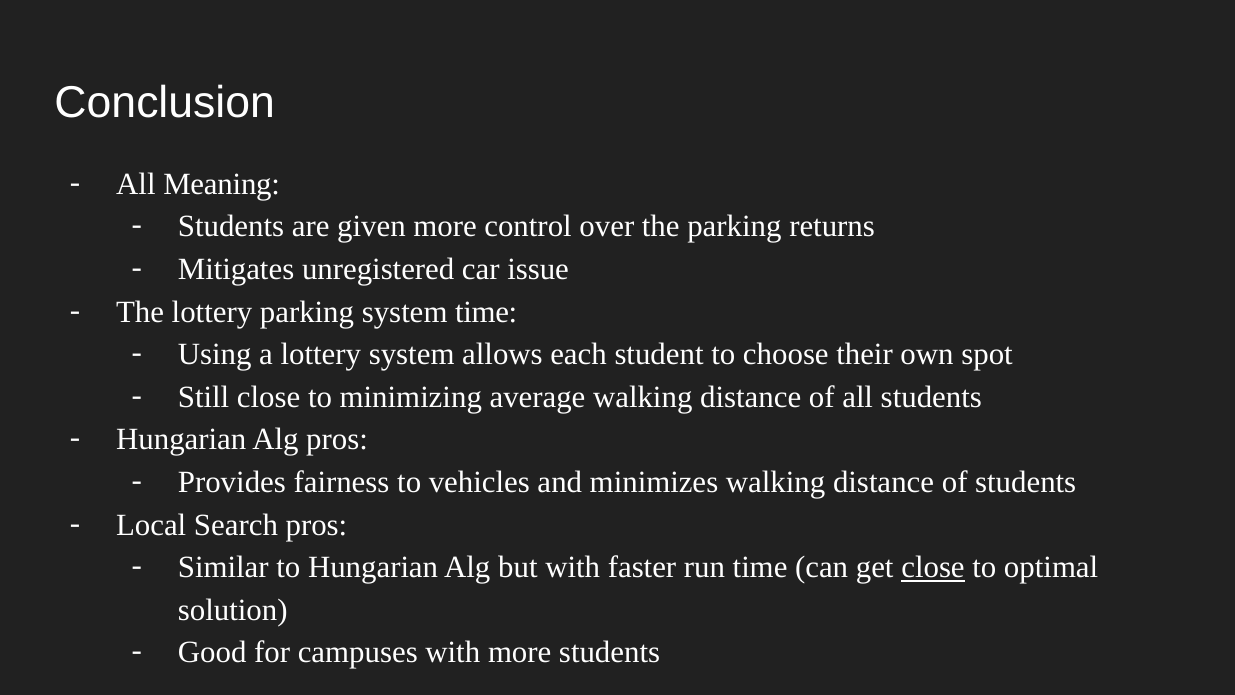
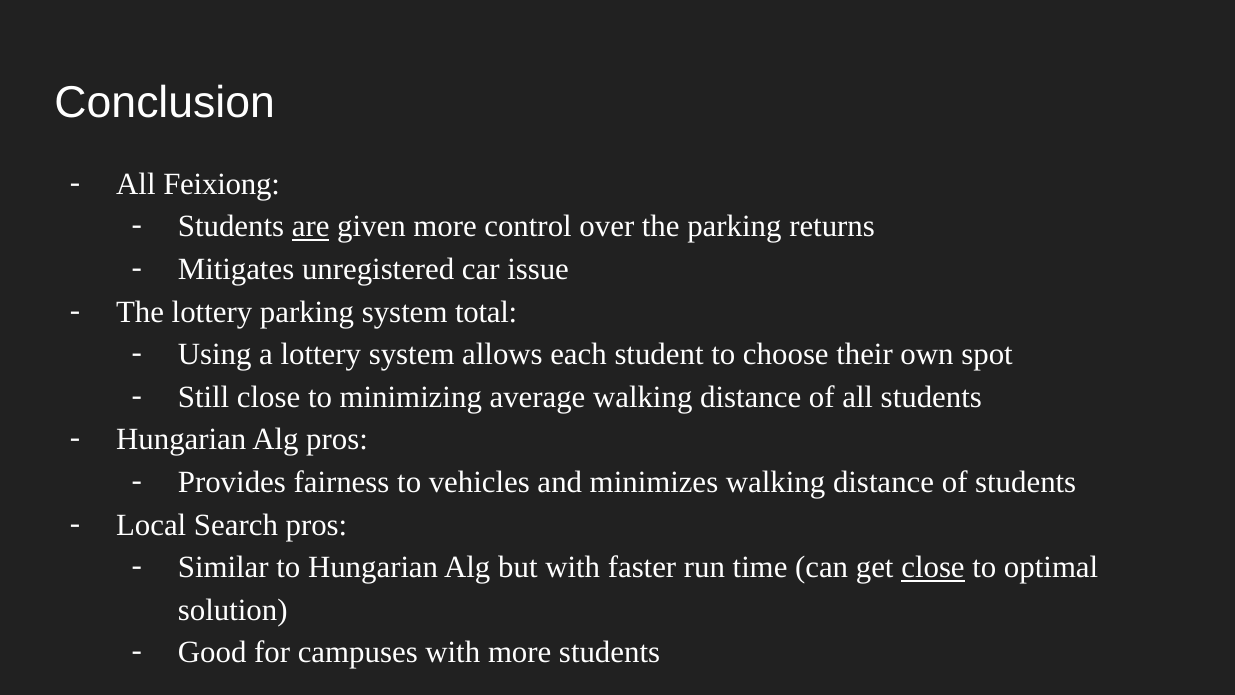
Meaning: Meaning -> Feixiong (222, 184)
are underline: none -> present (311, 227)
system time: time -> total (486, 312)
